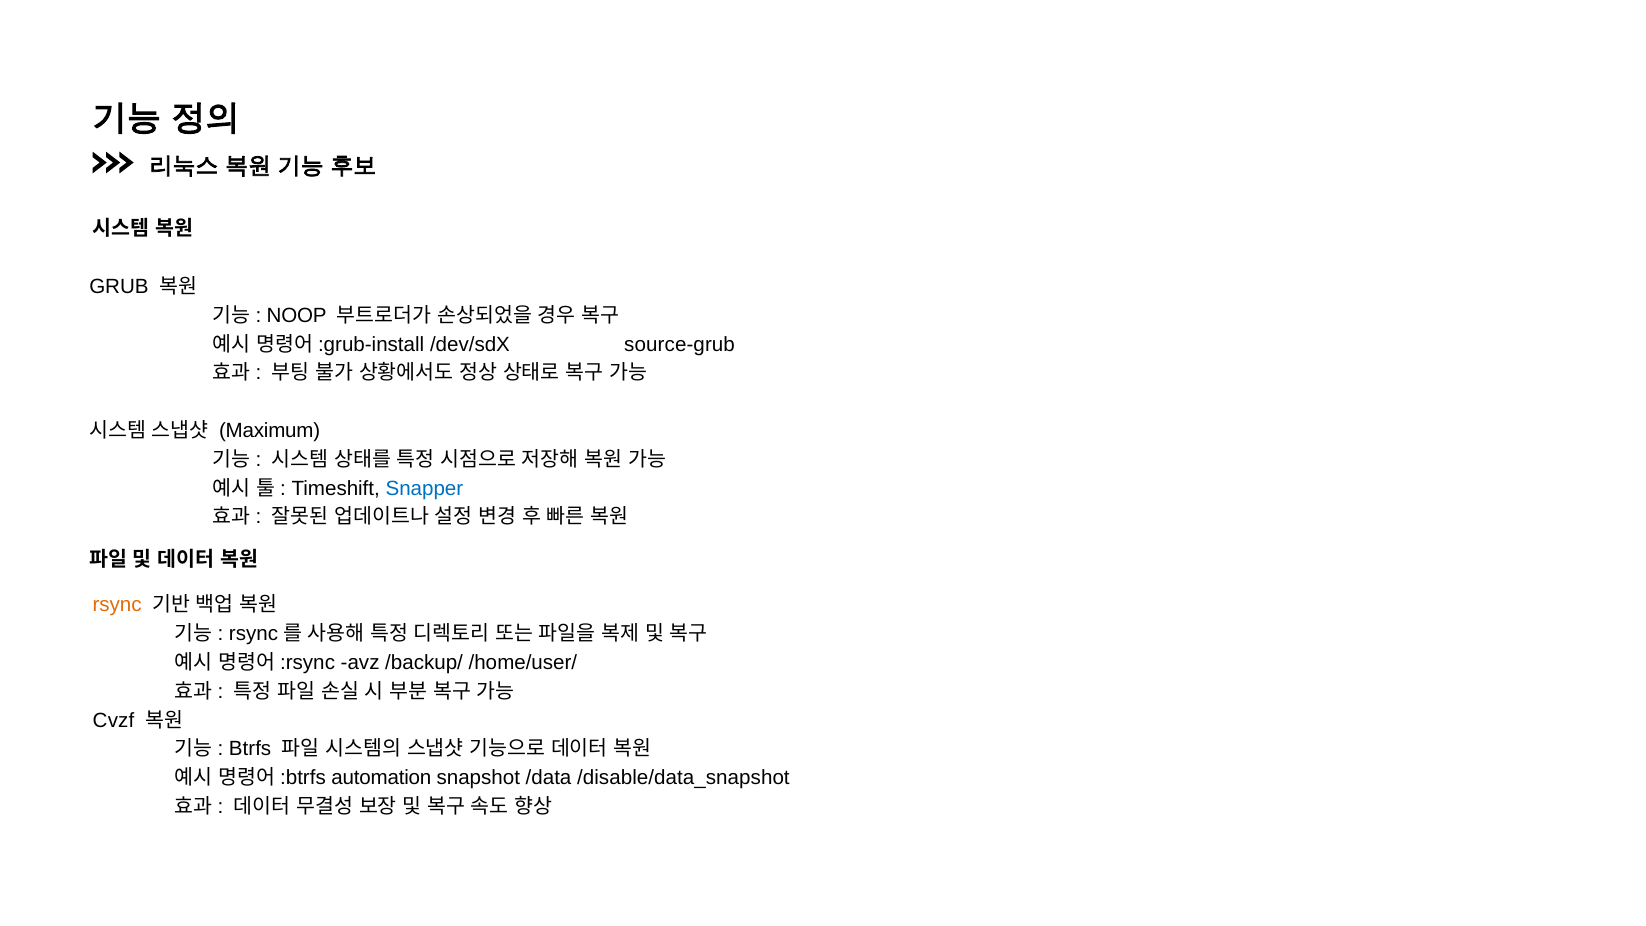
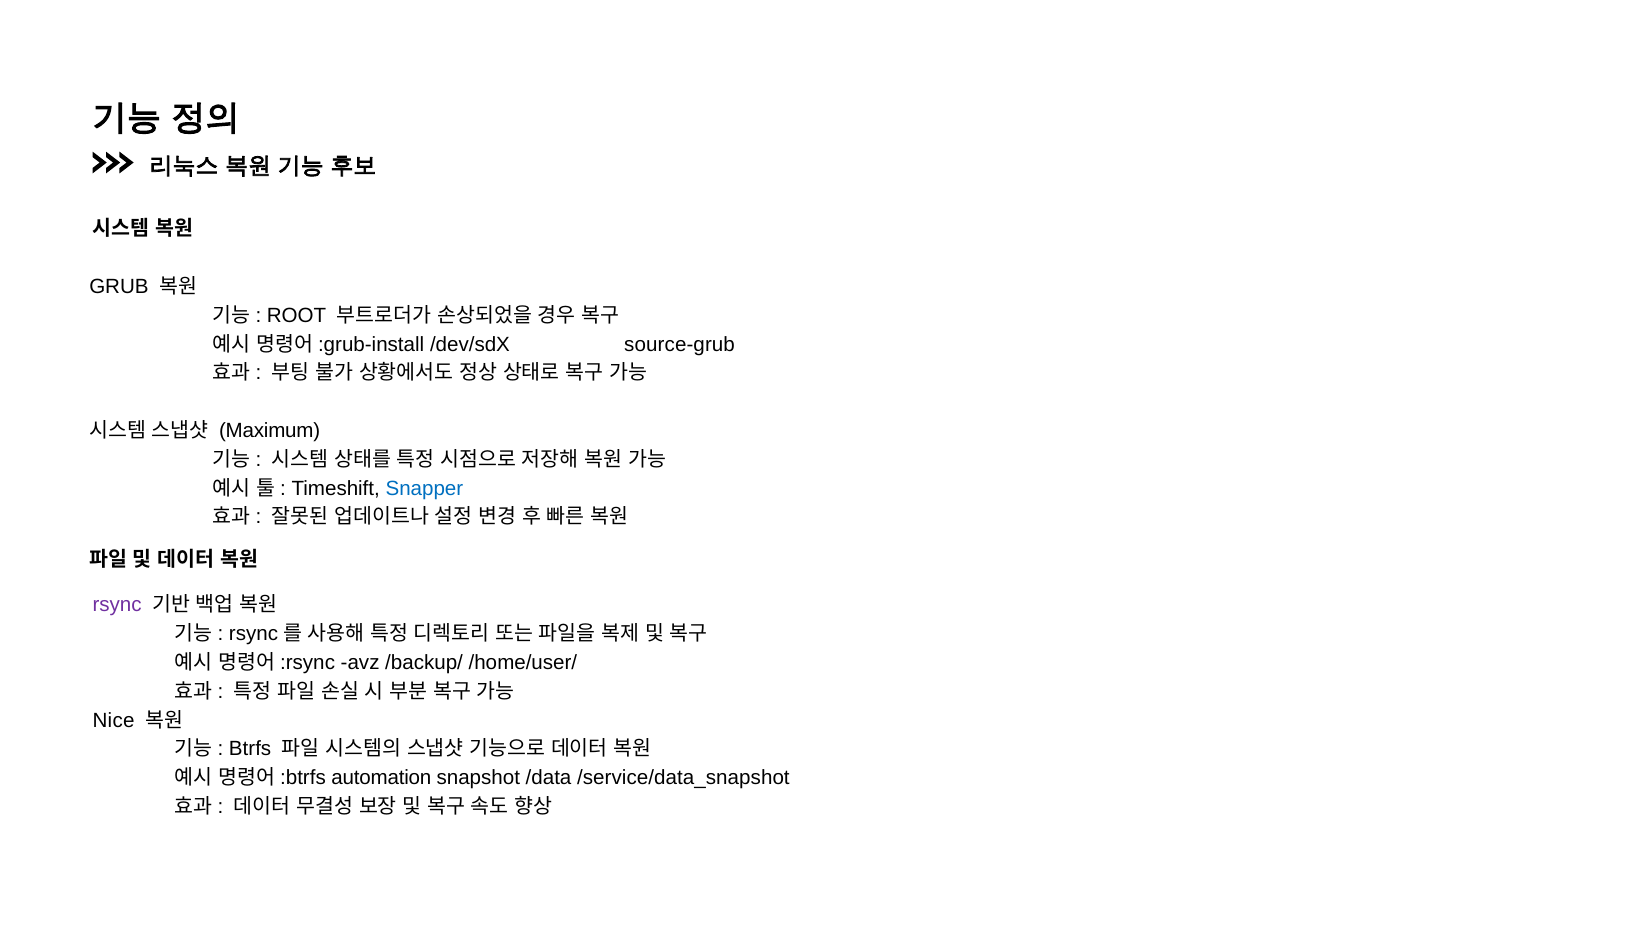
NOOP: NOOP -> ROOT (297, 315)
rsync colour: orange -> purple (117, 605)
Cvzf: Cvzf -> Nice (114, 720)
/disable/data_snapshot: /disable/data_snapshot -> /service/data_snapshot (683, 778)
